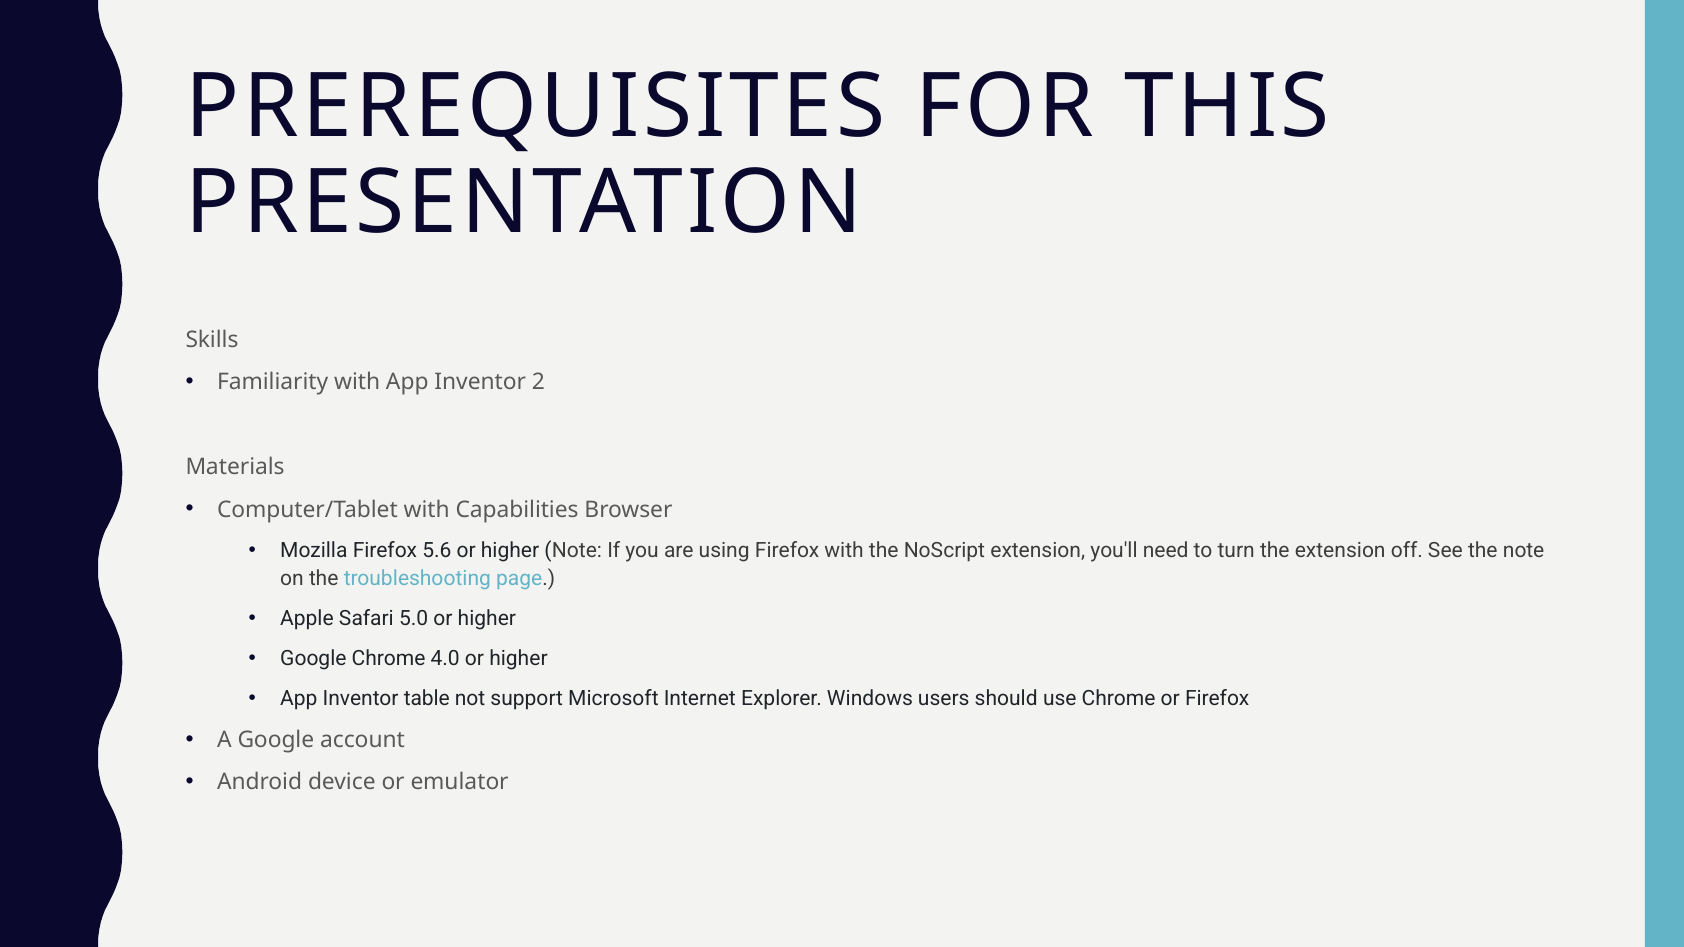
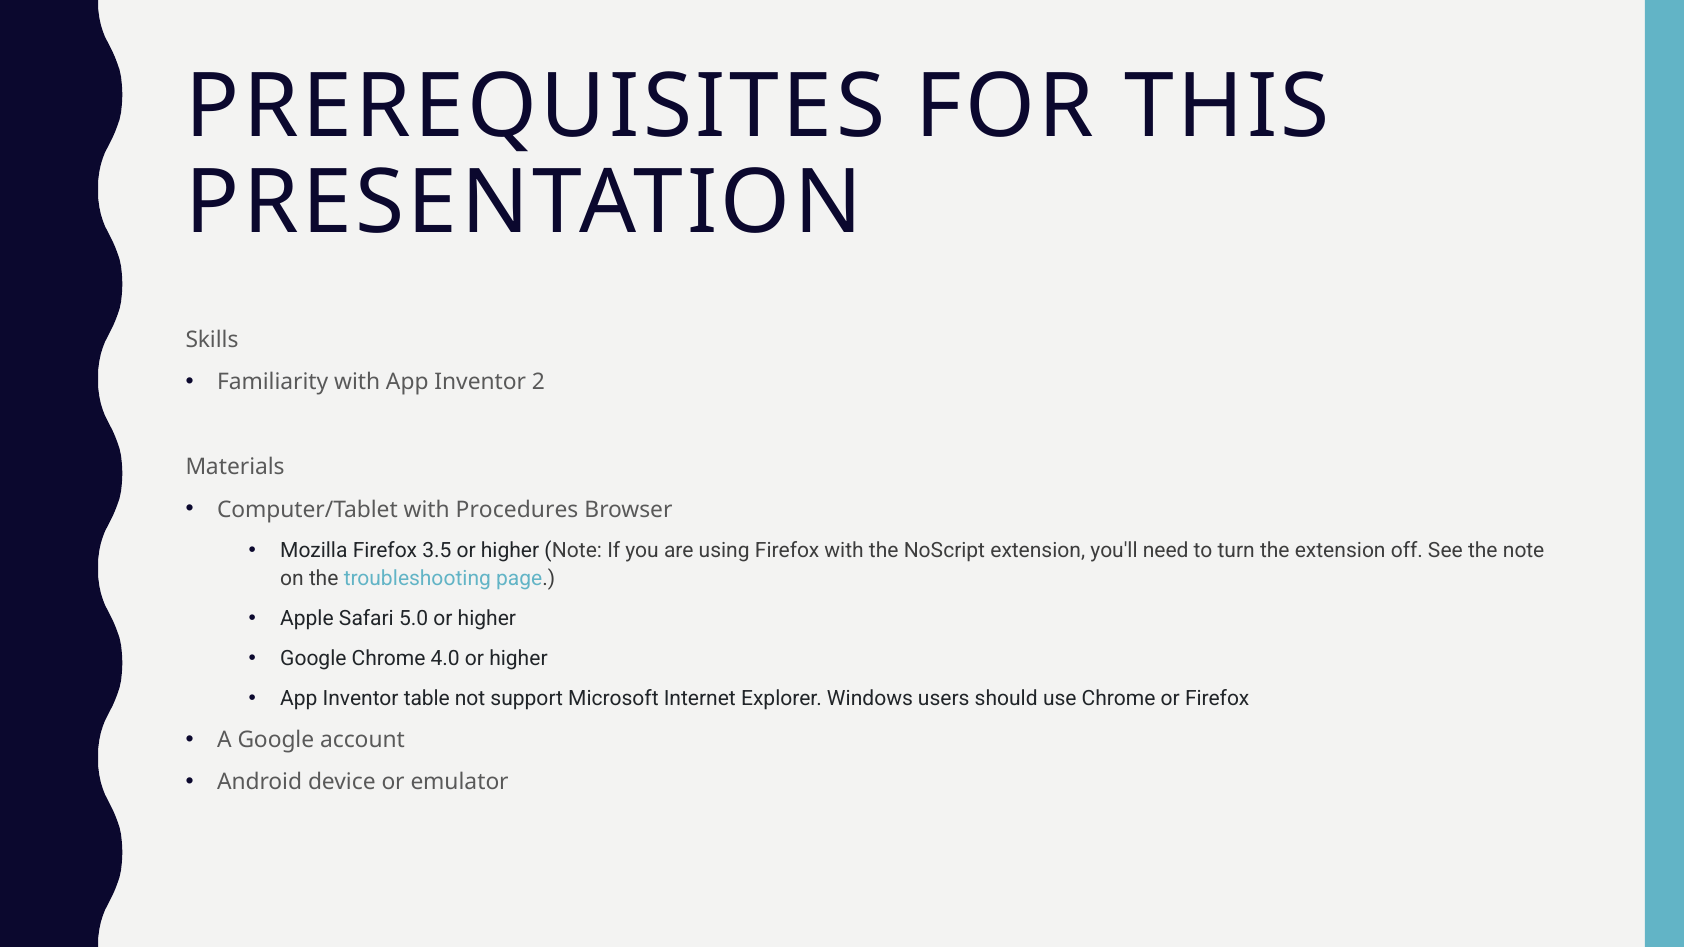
Capabilities: Capabilities -> Procedures (517, 510)
5.6: 5.6 -> 3.5 (437, 551)
